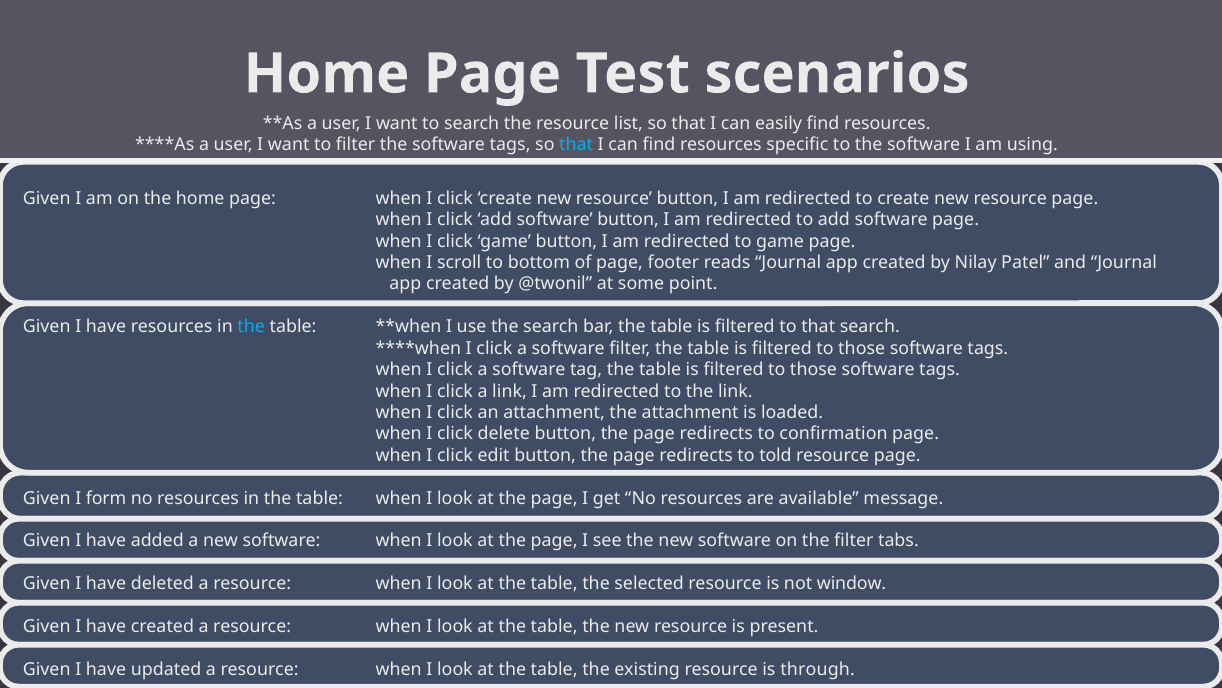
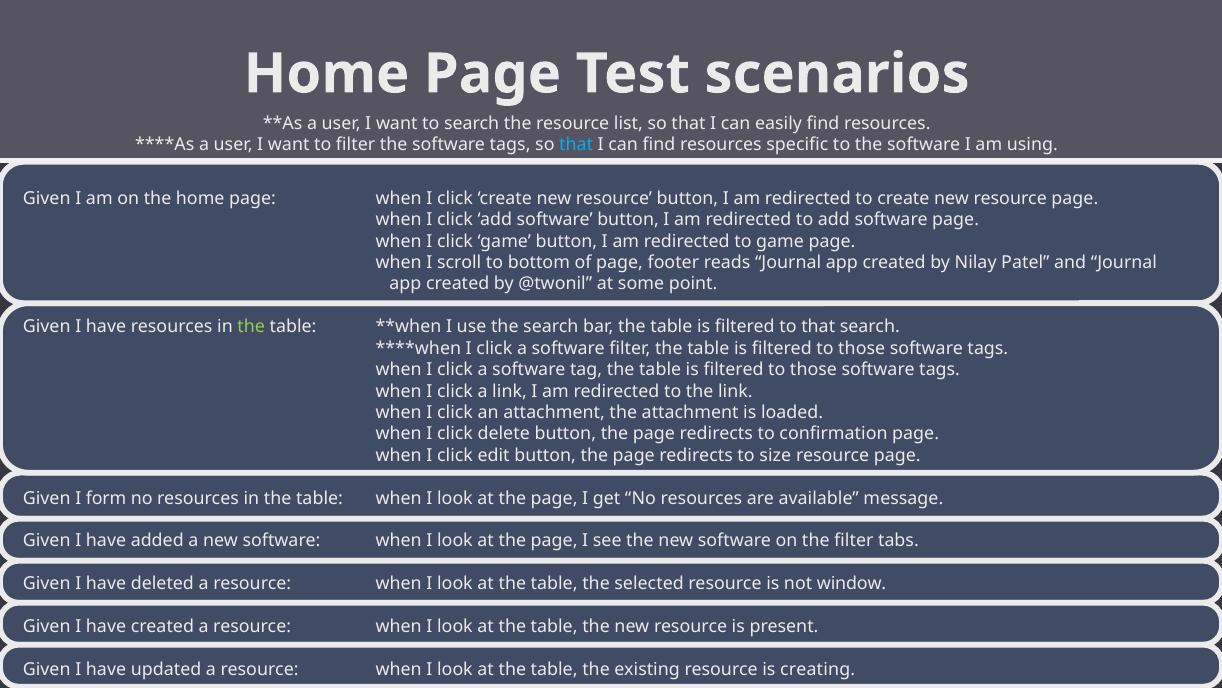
the colour: light blue -> light green (251, 327)
told: told -> size (775, 455)
through: through -> creating (818, 669)
